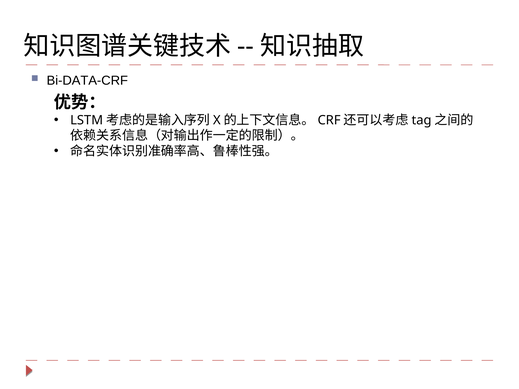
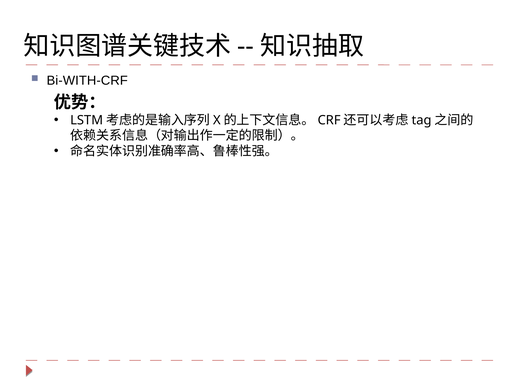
Bi-DATA-CRF: Bi-DATA-CRF -> Bi-WITH-CRF (87, 80)
